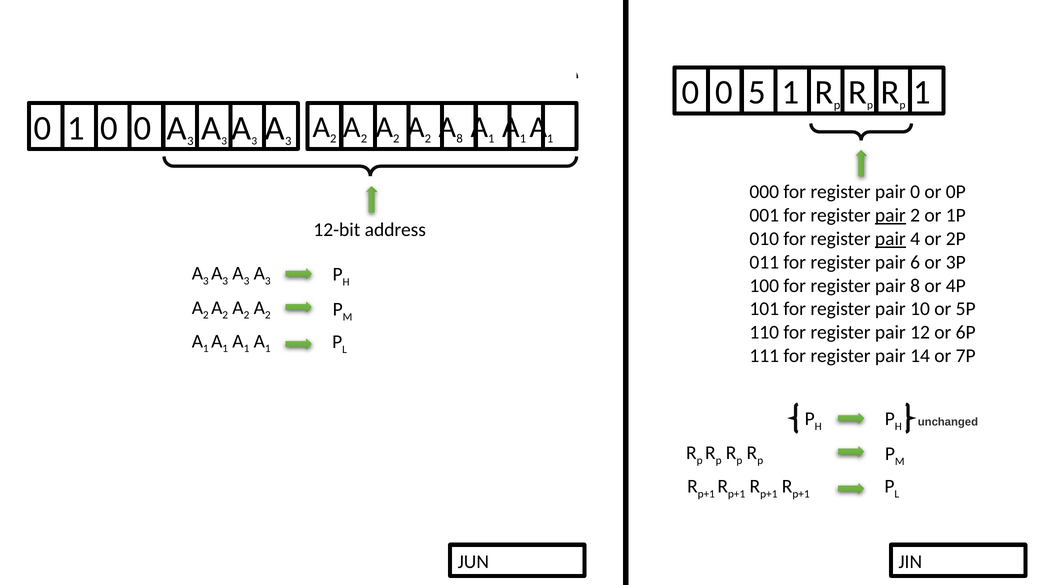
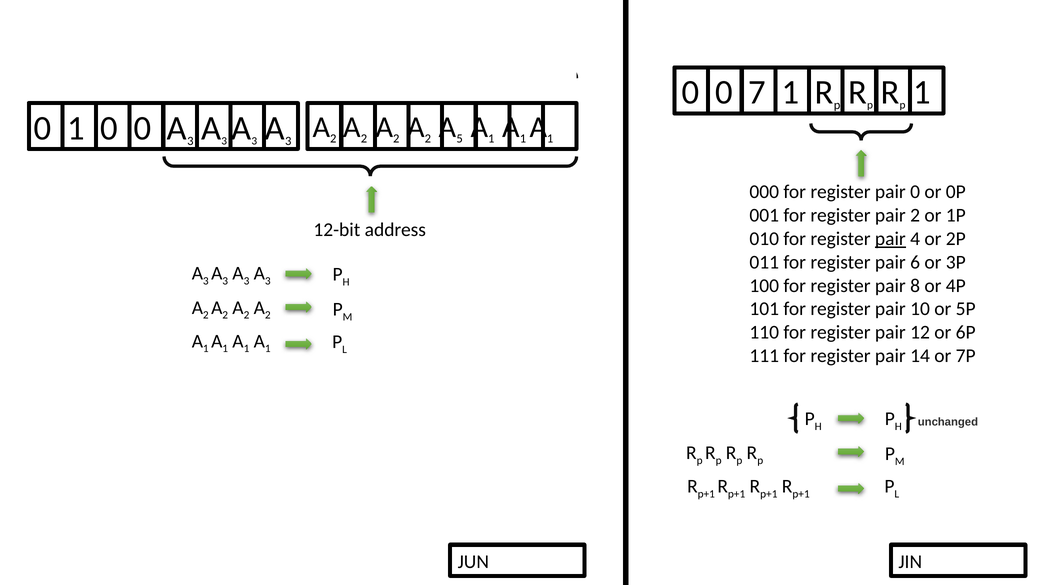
5: 5 -> 7 (757, 92)
8: 8 -> 5 (460, 139)
pair underline: present -> none (890, 215)
